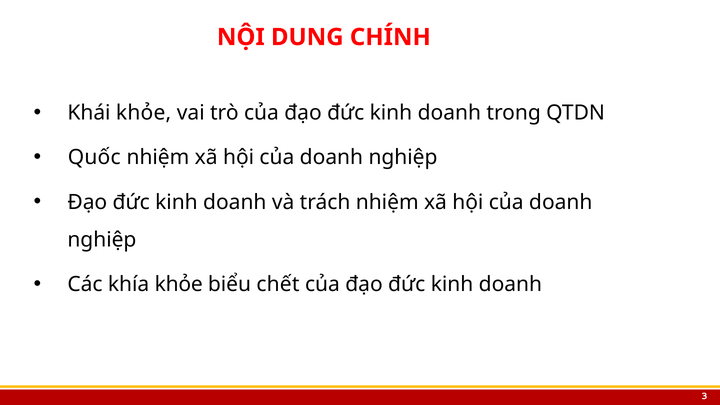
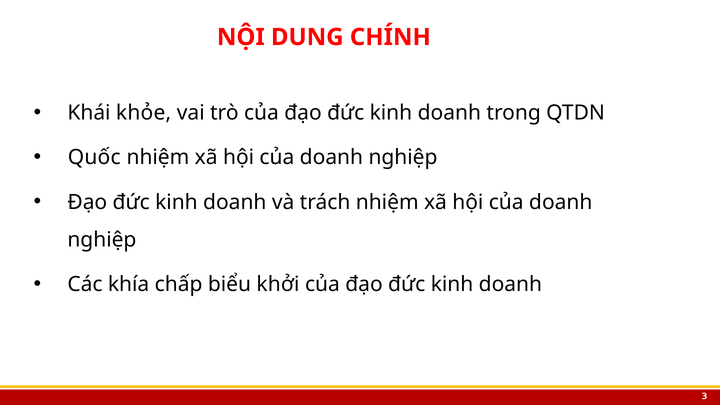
khía khỏe: khỏe -> chấp (179, 284)
chết: chết -> khởi (278, 284)
